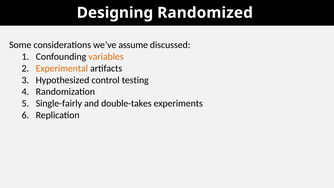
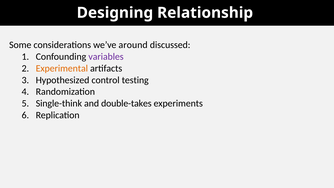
Randomized: Randomized -> Relationship (205, 13)
assume: assume -> around (133, 45)
variables colour: orange -> purple (106, 57)
Single-fairly: Single-fairly -> Single-think (59, 103)
